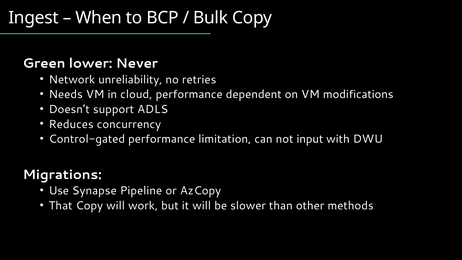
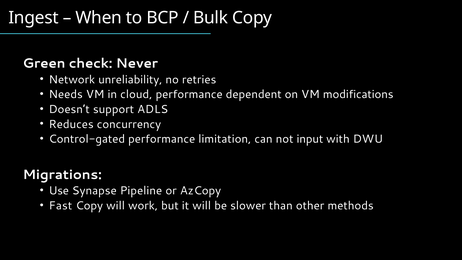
lower: lower -> check (91, 63)
That: That -> Fast (60, 205)
